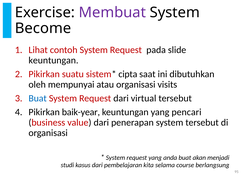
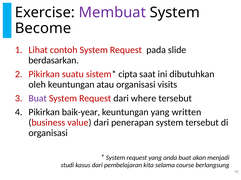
keuntungan: keuntungan -> berdasarkan (54, 61)
oleh mempunyai: mempunyai -> keuntungan (71, 85)
Buat colour: blue -> purple (38, 99)
virtual: virtual -> where (144, 99)
pencari: pencari -> written (186, 113)
